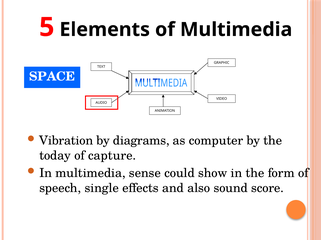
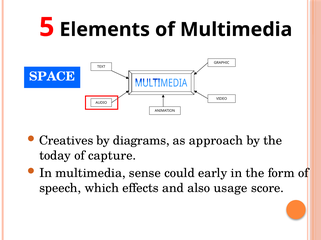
Vibration: Vibration -> Creatives (66, 141)
computer: computer -> approach (216, 141)
show: show -> early (213, 174)
single: single -> which (102, 188)
sound: sound -> usage (231, 188)
